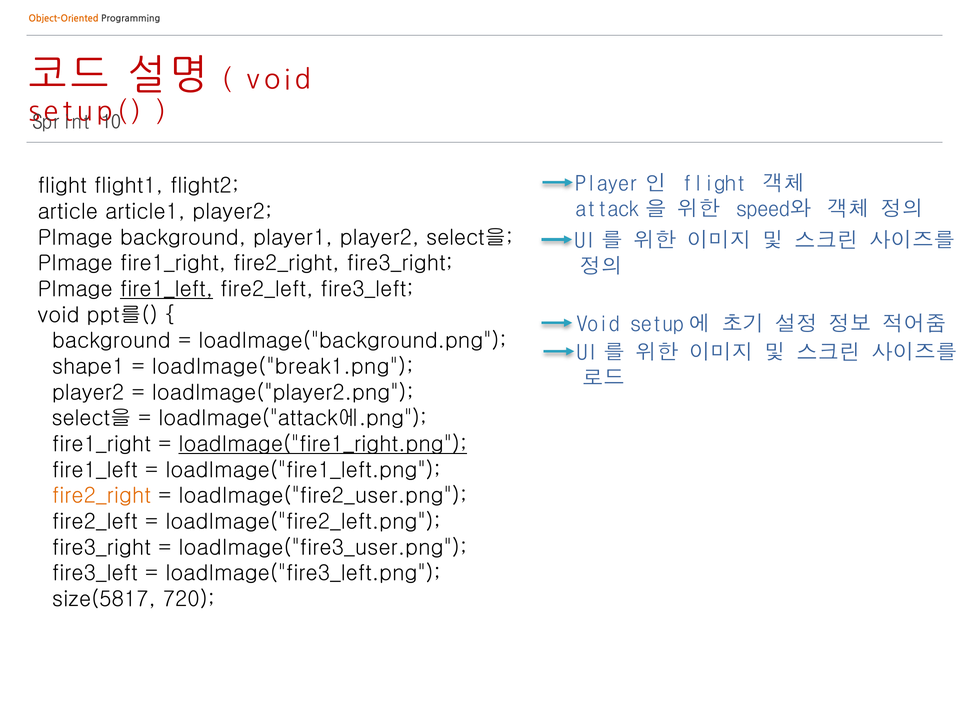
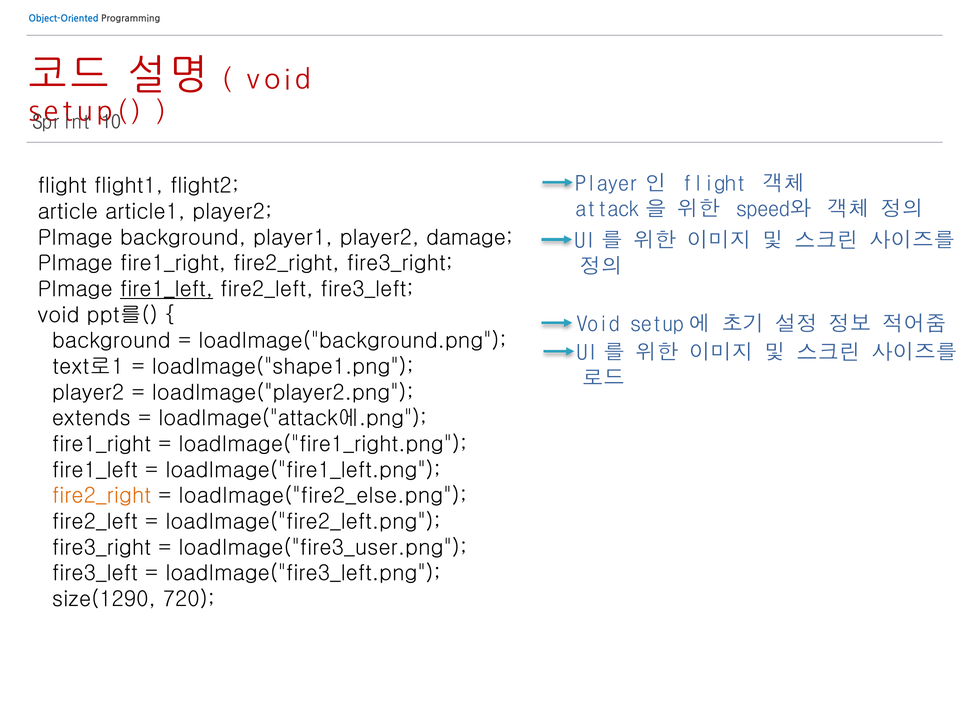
Object-Oriented colour: orange -> blue (64, 19)
player2 select을: select을 -> damage (470, 237)
shape1: shape1 -> text로1 (88, 367)
loadImage("break1.png: loadImage("break1.png -> loadImage("shape1.png (283, 367)
select을: select을 -> extends (91, 418)
loadImage("fire1_right.png underline: present -> none (323, 444)
loadImage("fire2_user.png: loadImage("fire2_user.png -> loadImage("fire2_else.png (323, 496)
size(5817: size(5817 -> size(1290 (104, 599)
